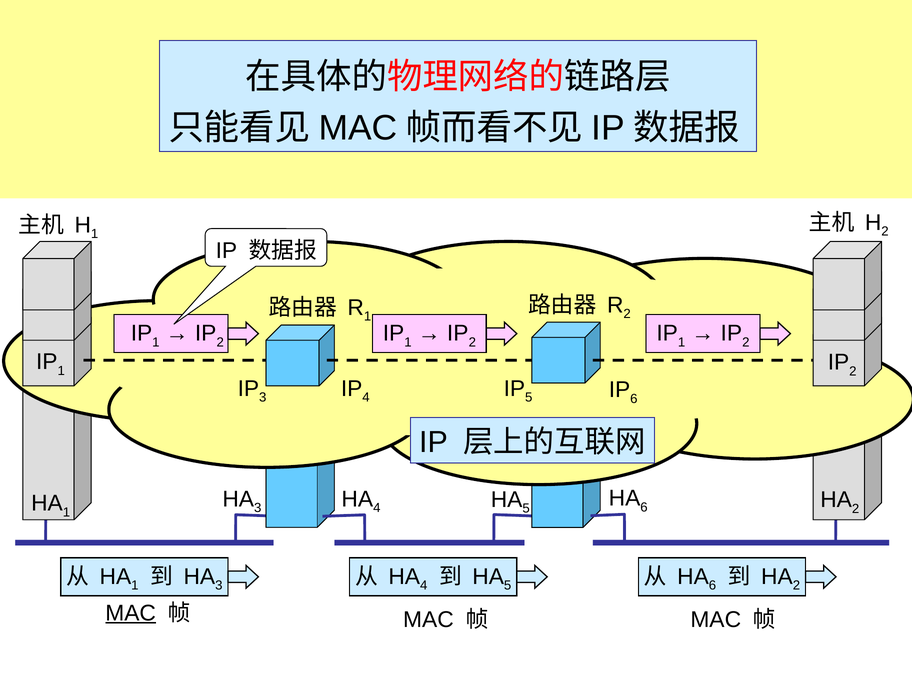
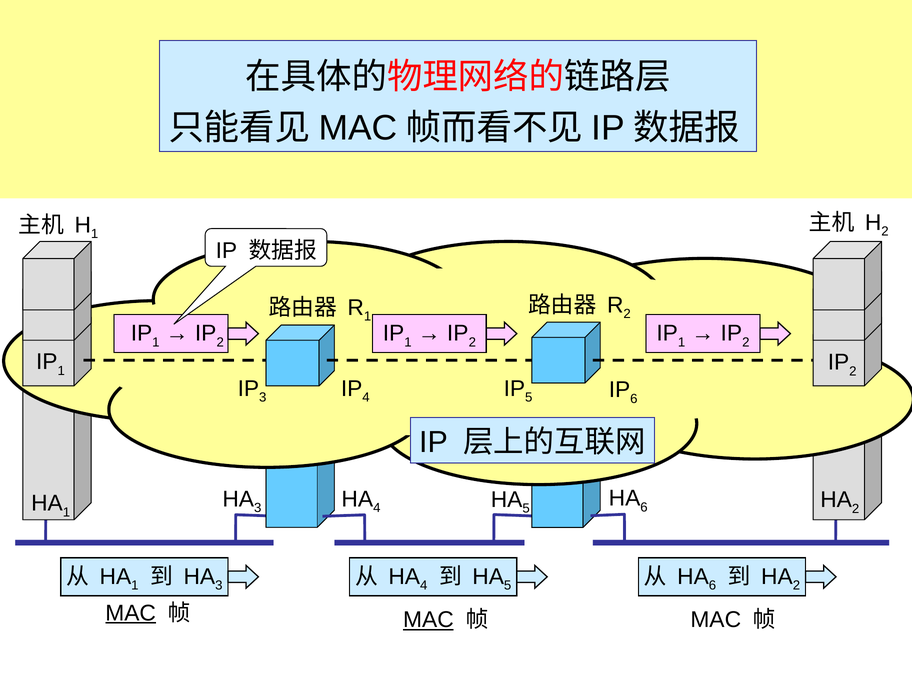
MAC underline: none -> present (428, 620)
